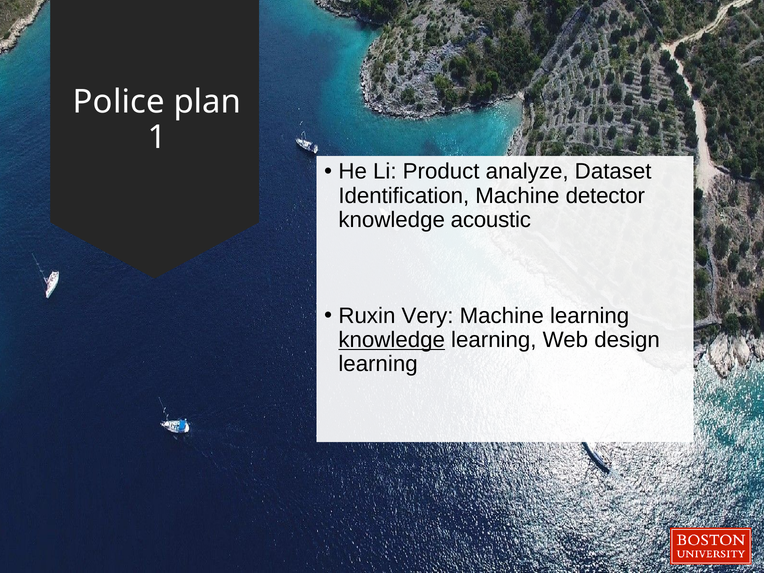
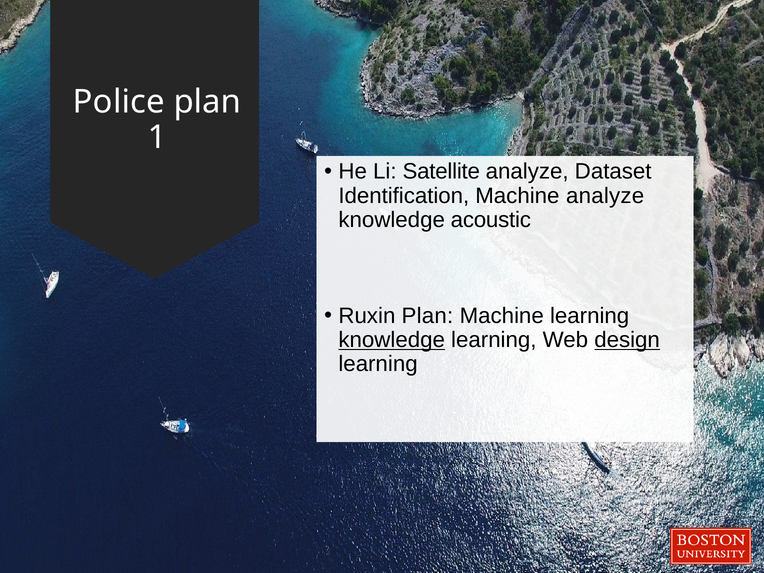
Product: Product -> Satellite (441, 172)
Machine detector: detector -> analyze (605, 196)
Ruxin Very: Very -> Plan (427, 316)
design underline: none -> present (627, 340)
